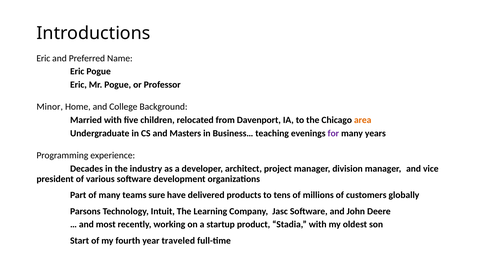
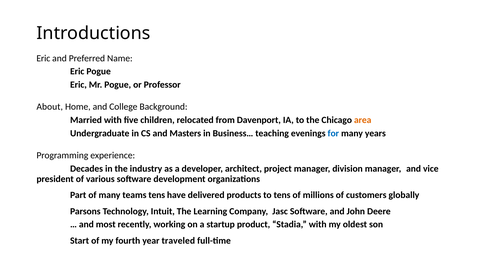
Minor: Minor -> About (50, 107)
for colour: purple -> blue (333, 134)
teams sure: sure -> tens (157, 195)
